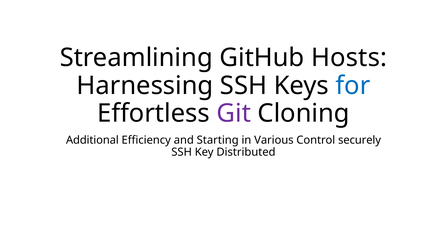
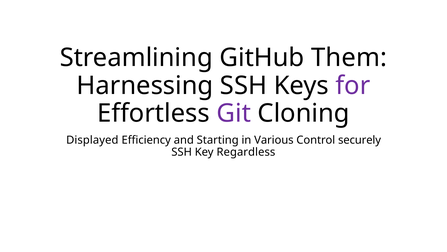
Hosts: Hosts -> Them (349, 58)
for colour: blue -> purple (353, 85)
Additional: Additional -> Displayed (92, 140)
Distributed: Distributed -> Regardless (246, 152)
